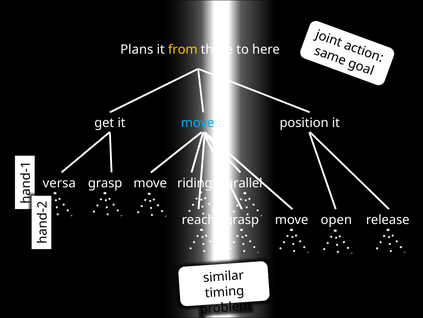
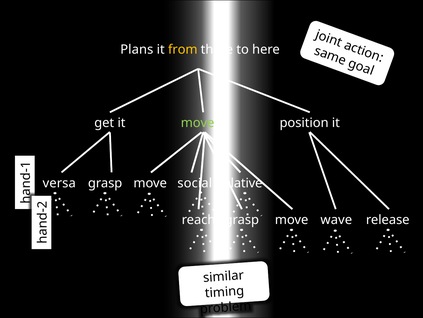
move colour: light blue -> light green (198, 123)
parallel: parallel -> relative (240, 183)
riding: riding -> social (195, 183)
open: open -> wave (336, 219)
